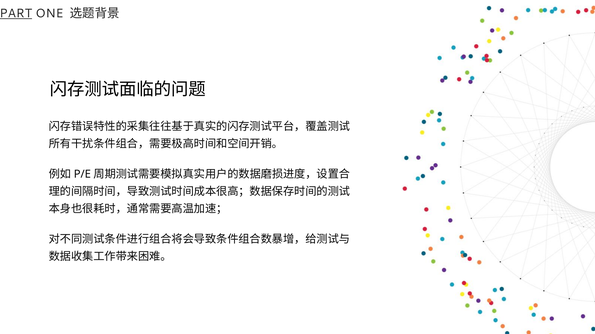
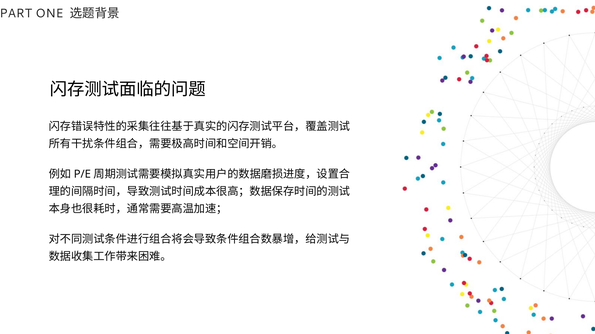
PART underline: present -> none (16, 13)
